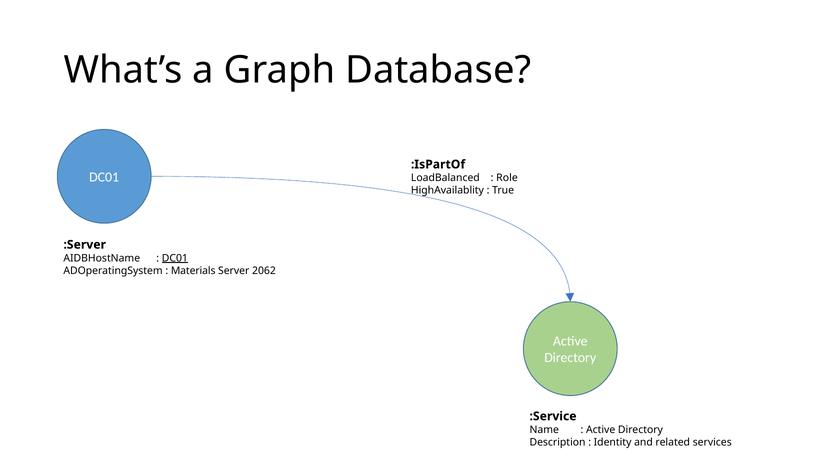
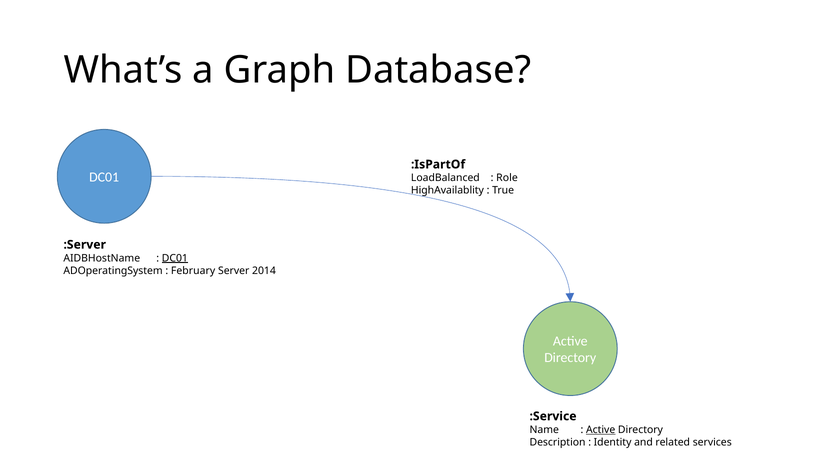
Materials: Materials -> February (193, 271)
2062: 2062 -> 2014 (264, 271)
Active underline: none -> present (601, 430)
